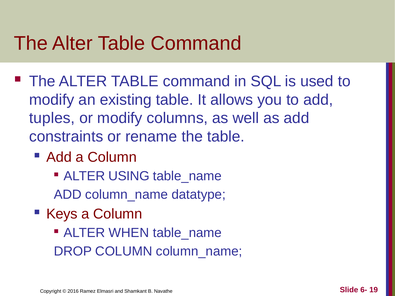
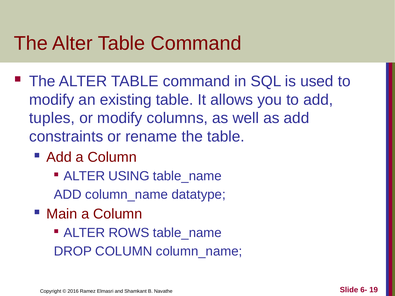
Keys: Keys -> Main (62, 214)
WHEN: WHEN -> ROWS (129, 233)
